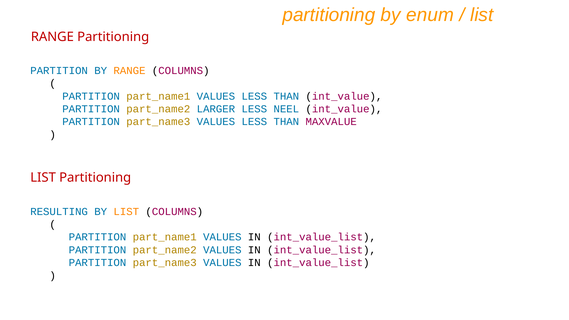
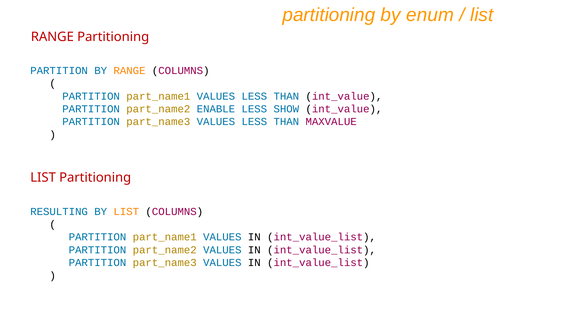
LARGER: LARGER -> ENABLE (216, 109)
NEEL: NEEL -> SHOW (286, 109)
